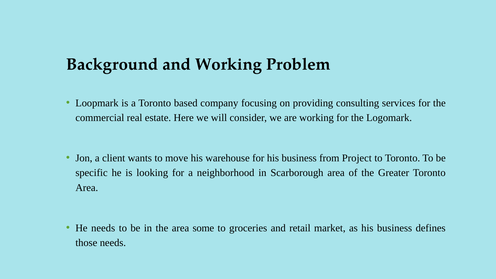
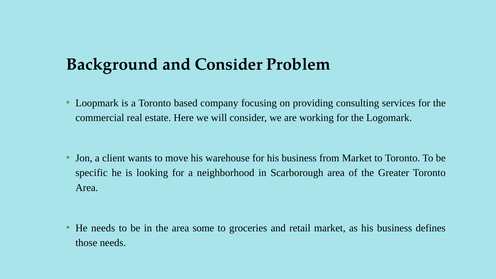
and Working: Working -> Consider (229, 65)
from Project: Project -> Market (357, 158)
